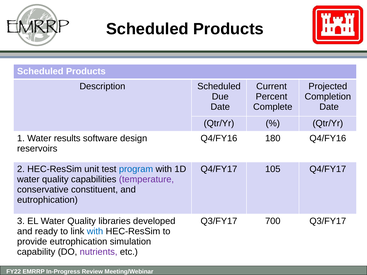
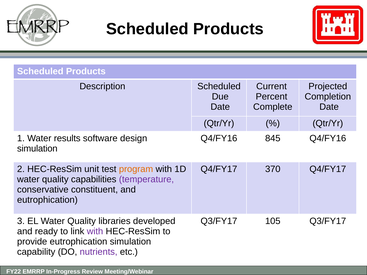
180: 180 -> 845 (273, 138)
reservoirs: reservoirs -> simulation (37, 149)
program colour: blue -> orange (136, 169)
105: 105 -> 370 (273, 169)
700: 700 -> 105 (273, 221)
with colour: blue -> purple (95, 231)
